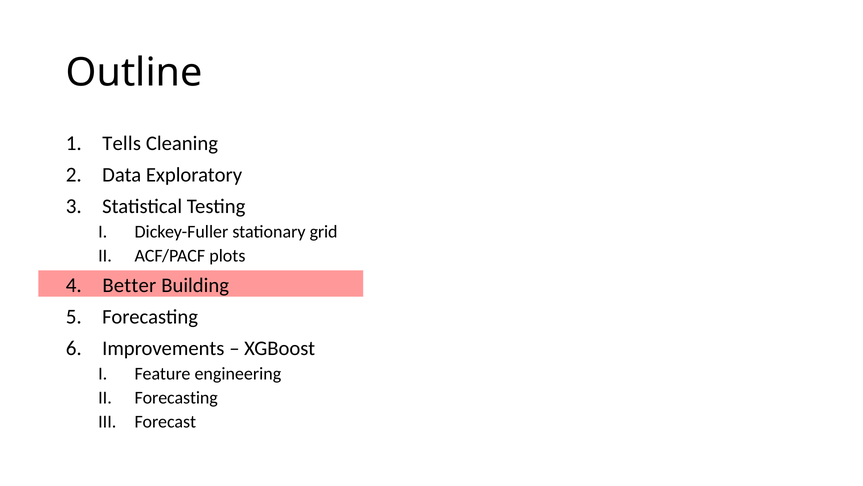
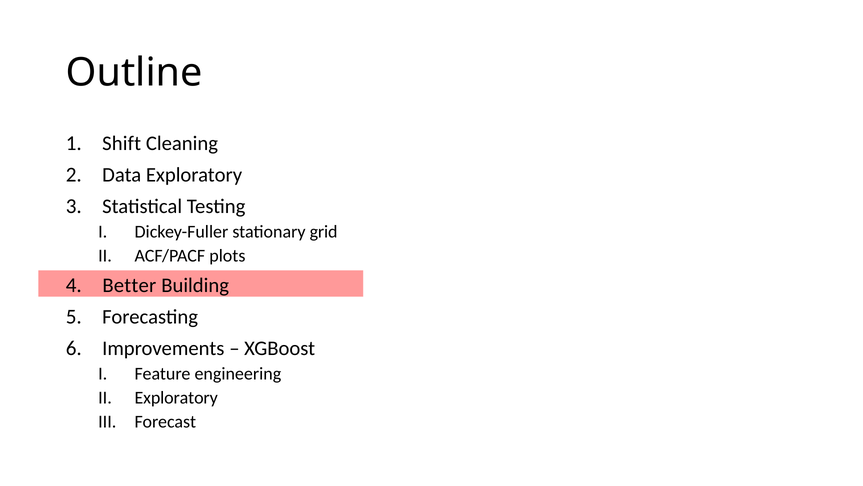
Tells: Tells -> Shift (122, 143)
Forecasting: Forecasting -> Exploratory (176, 397)
